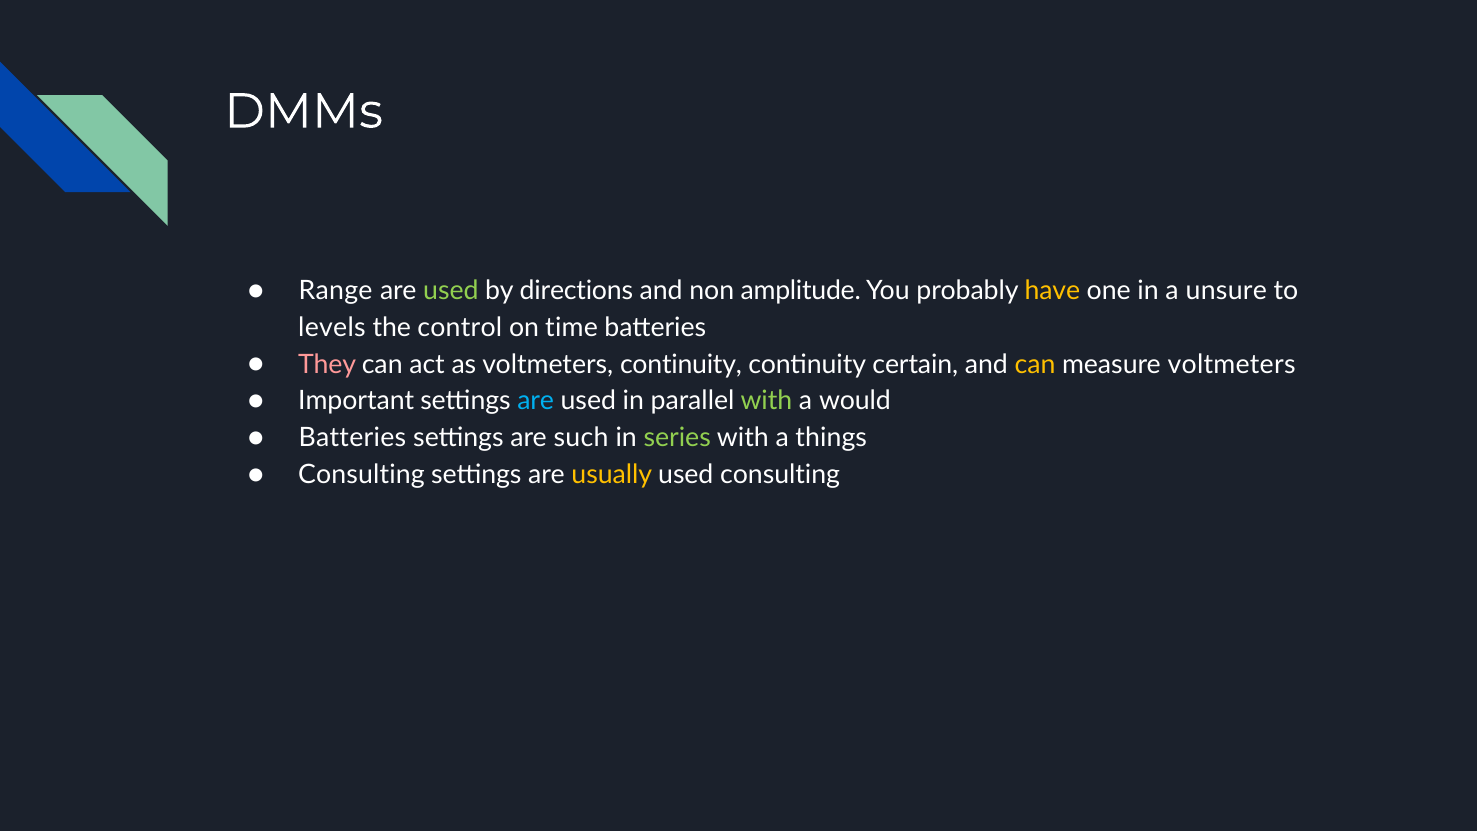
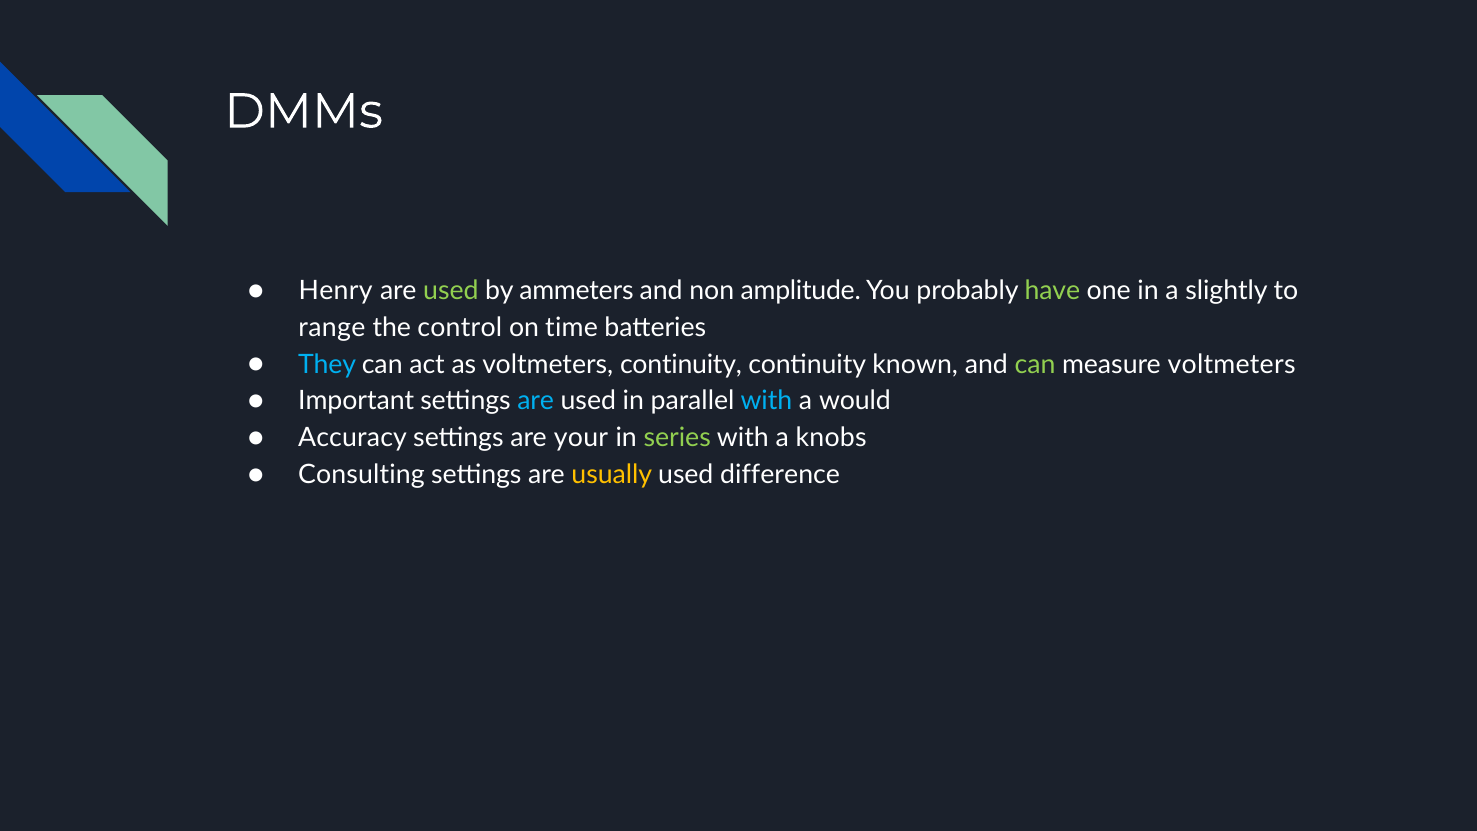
Range: Range -> Henry (336, 291)
directions: directions -> ammeters (576, 291)
have colour: yellow -> light green (1052, 291)
unsure: unsure -> slightly (1226, 291)
levels: levels -> range (332, 327)
They colour: pink -> light blue (327, 364)
certain: certain -> known (915, 364)
can colour: yellow -> light green (1035, 364)
with colour: light green -> light blue (766, 401)
Batteries: Batteries -> Accuracy (353, 438)
such: such -> your (581, 438)
things: things -> knobs (831, 438)
used consulting: consulting -> difference (780, 475)
